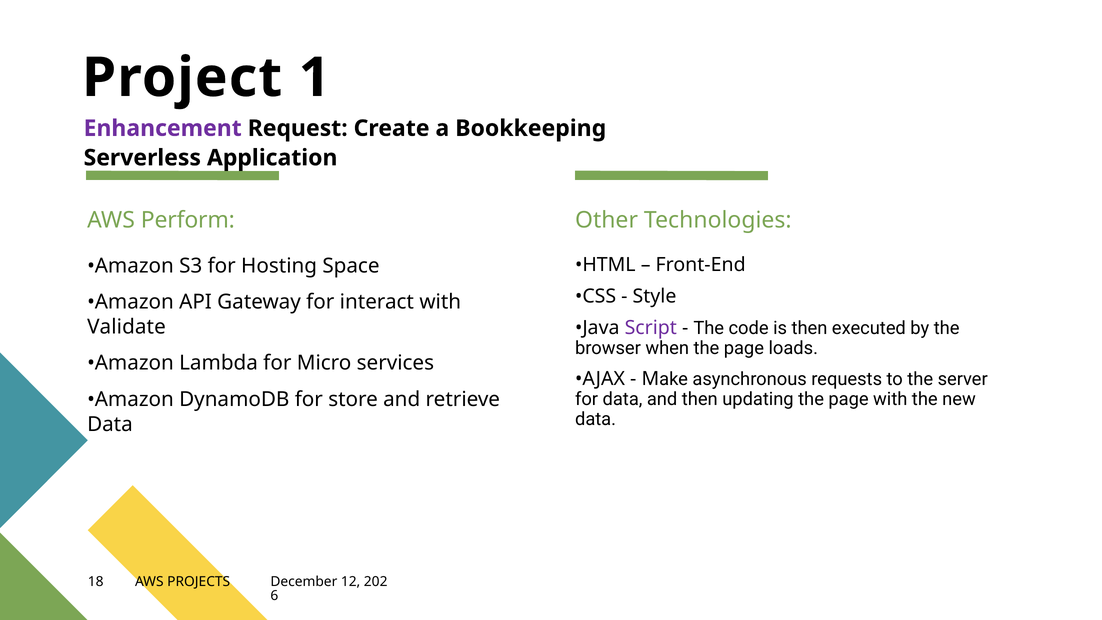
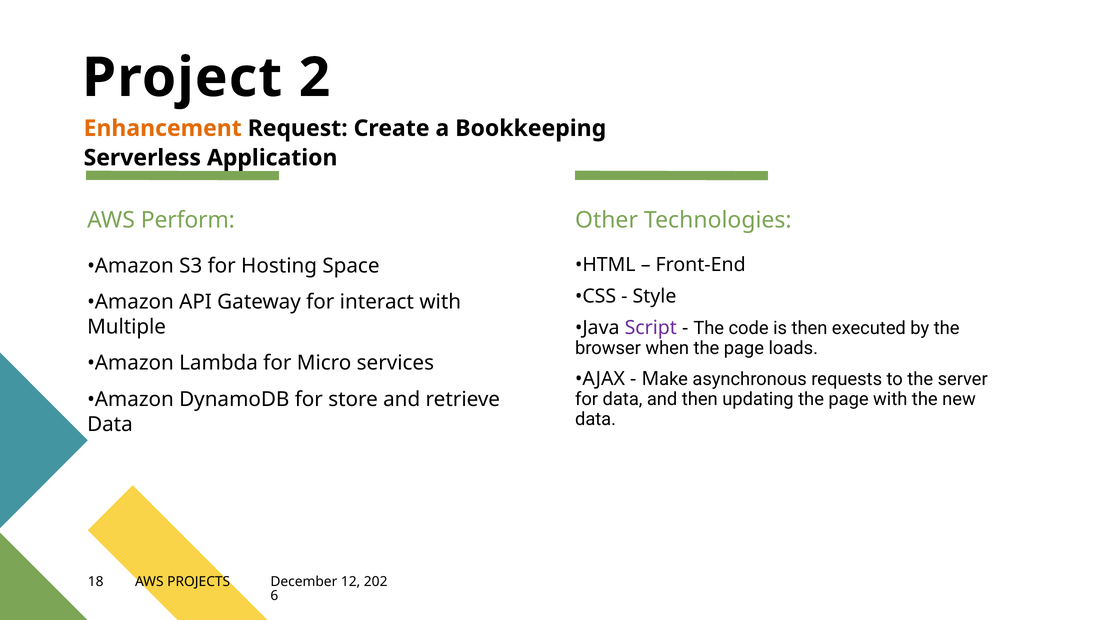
1: 1 -> 2 (314, 78)
Enhancement colour: purple -> orange (163, 128)
Validate: Validate -> Multiple (127, 327)
